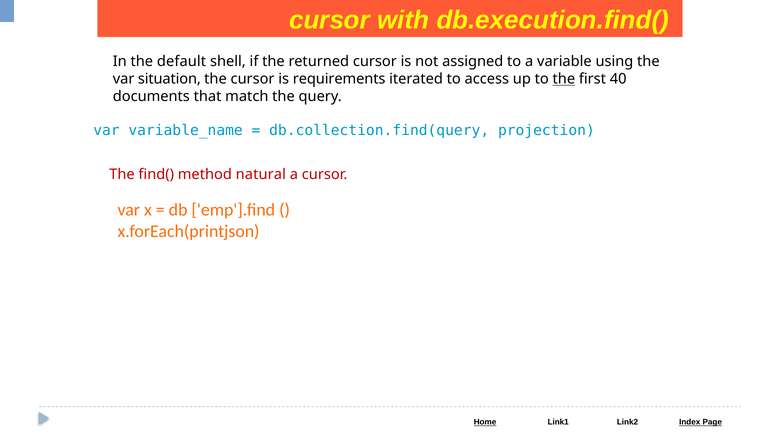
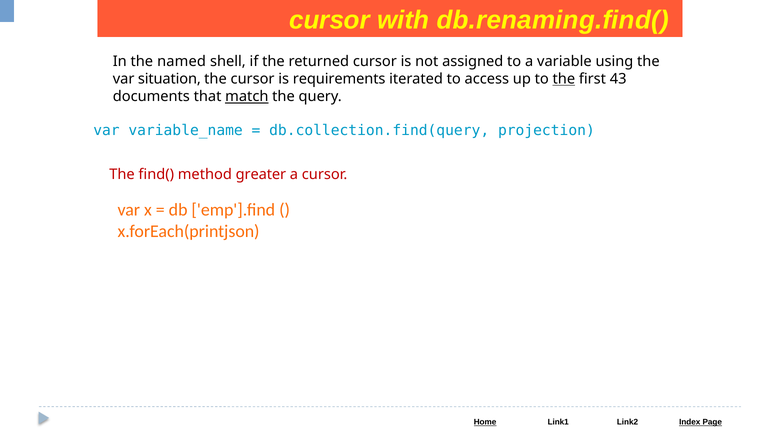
db.execution.find(: db.execution.find( -> db.renaming.find( (553, 20)
default: default -> named (182, 61)
40: 40 -> 43 (618, 79)
match underline: none -> present (247, 97)
natural: natural -> greater (261, 174)
